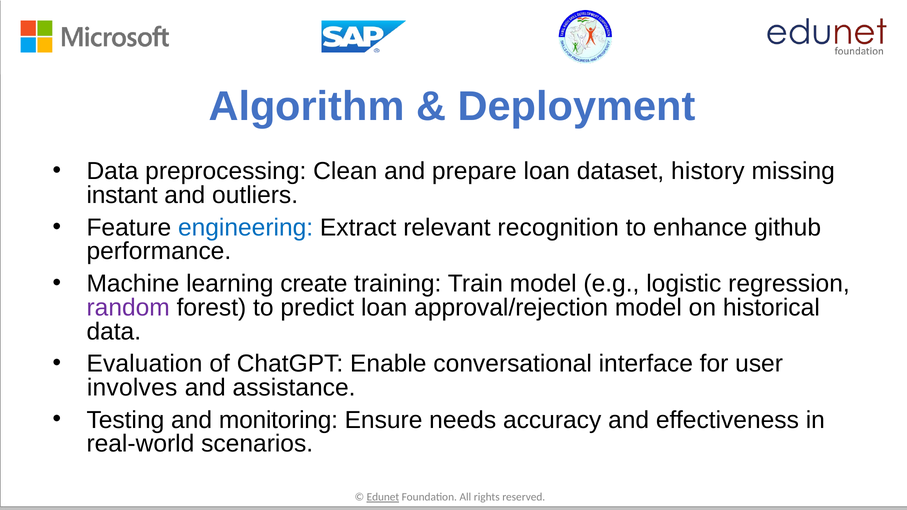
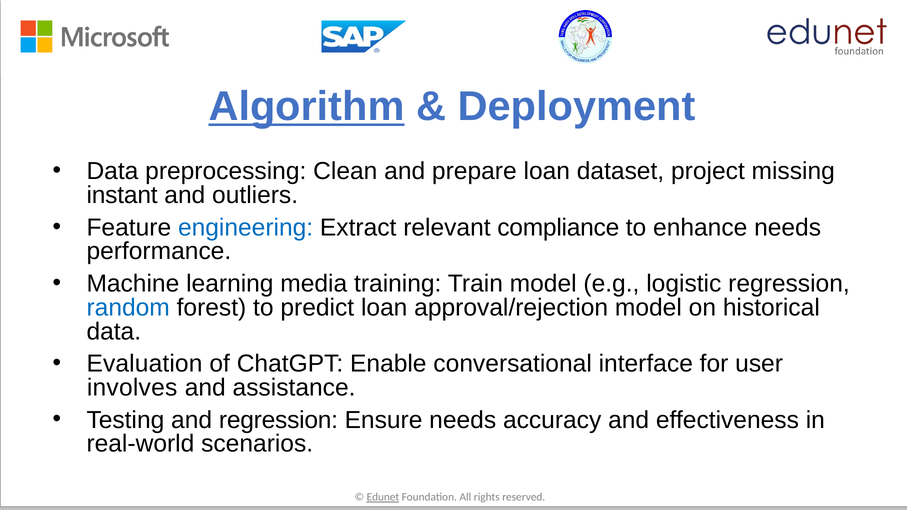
Algorithm underline: none -> present (307, 107)
history: history -> project (708, 171)
recognition: recognition -> compliance (558, 228)
enhance github: github -> needs (788, 228)
create: create -> media (314, 284)
random colour: purple -> blue (128, 308)
and monitoring: monitoring -> regression (278, 420)
